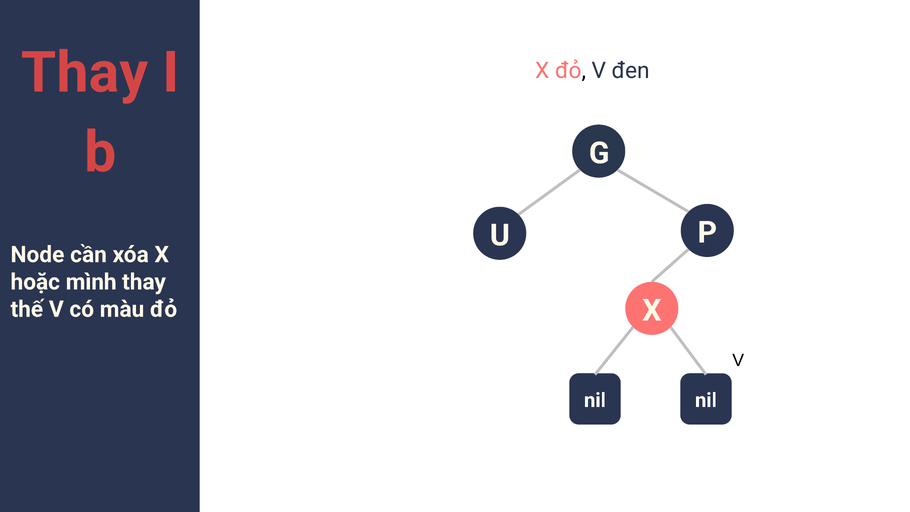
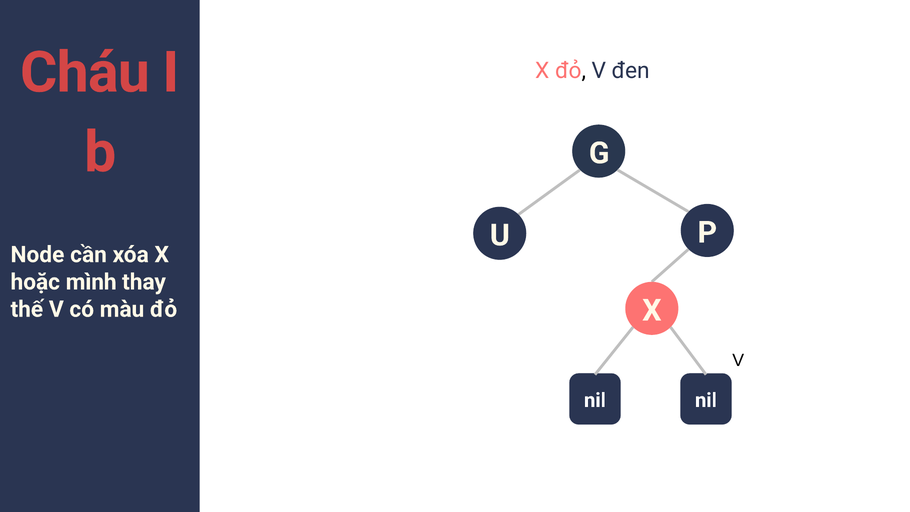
Thay: Thay -> Cháu (85, 73)
